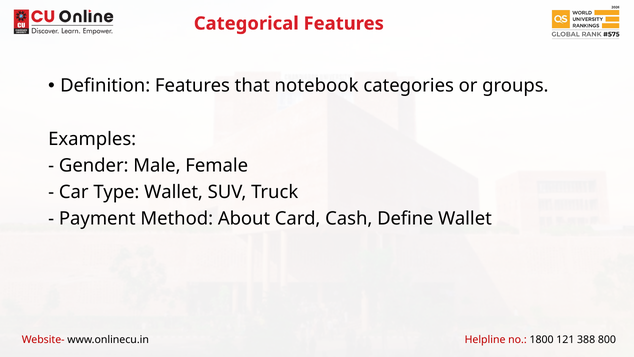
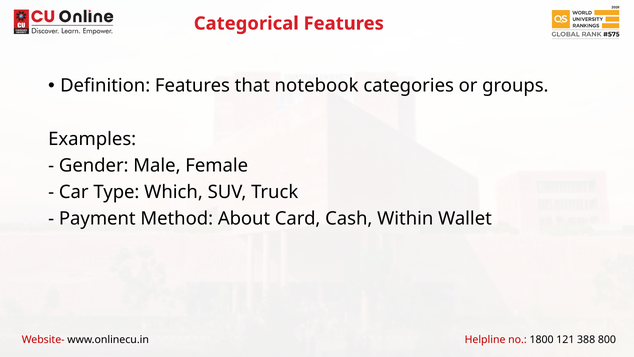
Type Wallet: Wallet -> Which (174, 192)
Define: Define -> Within (405, 219)
